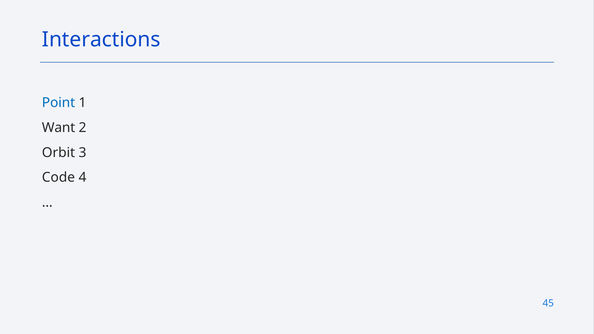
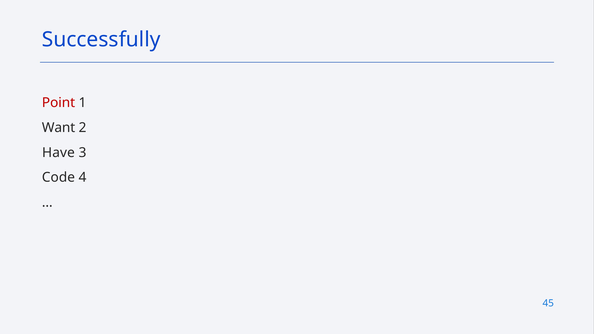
Interactions: Interactions -> Successfully (101, 40)
Point colour: blue -> red (59, 103)
Orbit: Orbit -> Have (58, 153)
